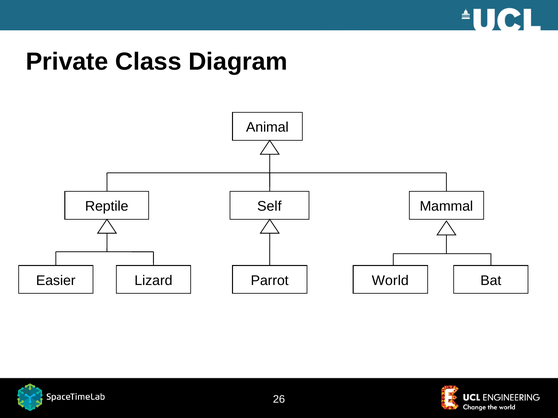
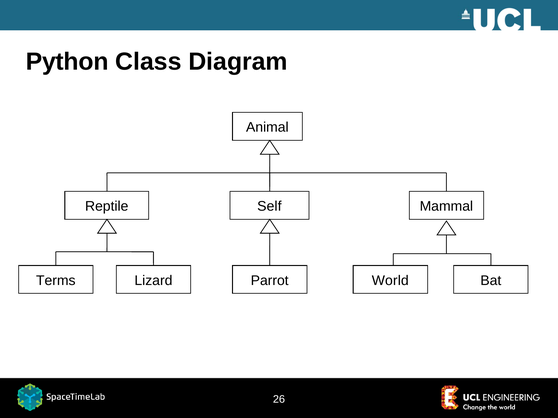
Private: Private -> Python (67, 62)
Easier: Easier -> Terms (56, 281)
